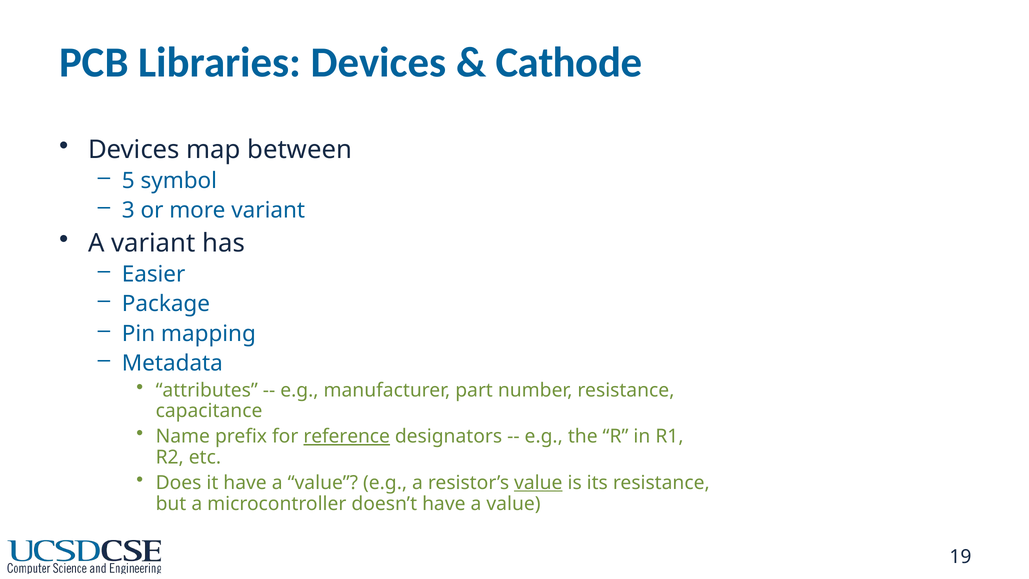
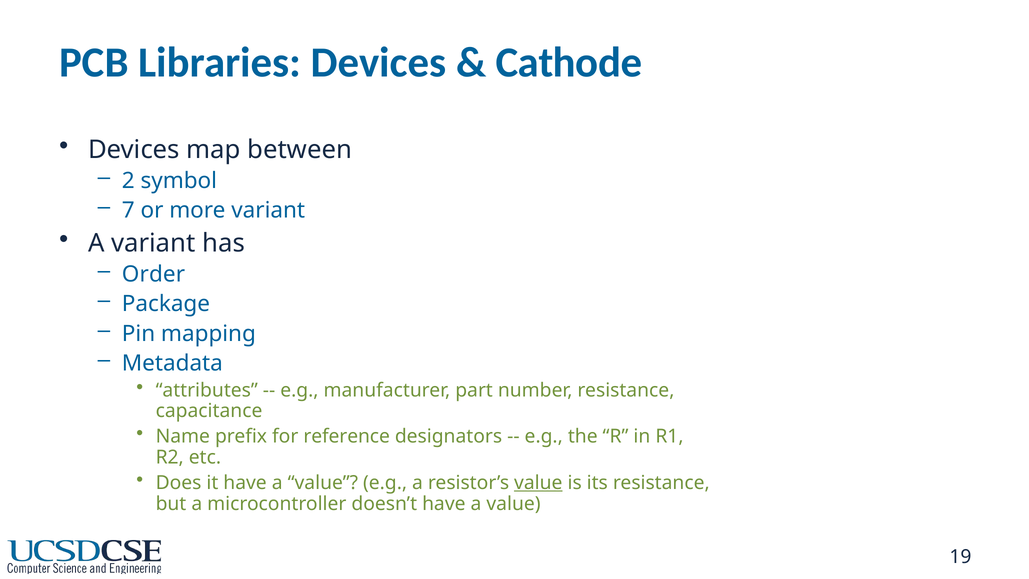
5: 5 -> 2 (128, 181)
3: 3 -> 7 (128, 210)
Easier: Easier -> Order (153, 274)
reference underline: present -> none (347, 436)
